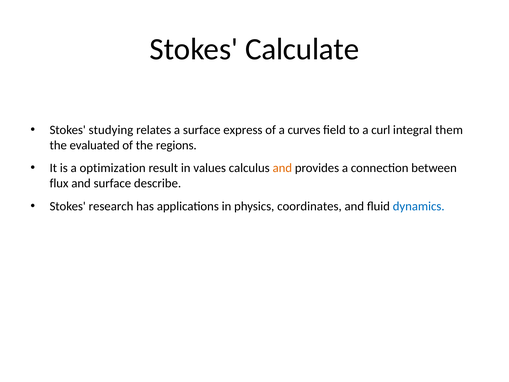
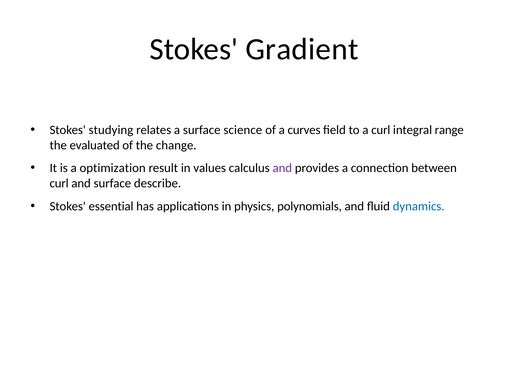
Calculate: Calculate -> Gradient (302, 49)
express: express -> science (243, 130)
them: them -> range (449, 130)
regions: regions -> change (176, 145)
and colour: orange -> purple (282, 168)
flux: flux -> curl (59, 183)
research: research -> essential (111, 206)
coordinates: coordinates -> polynomials (310, 206)
